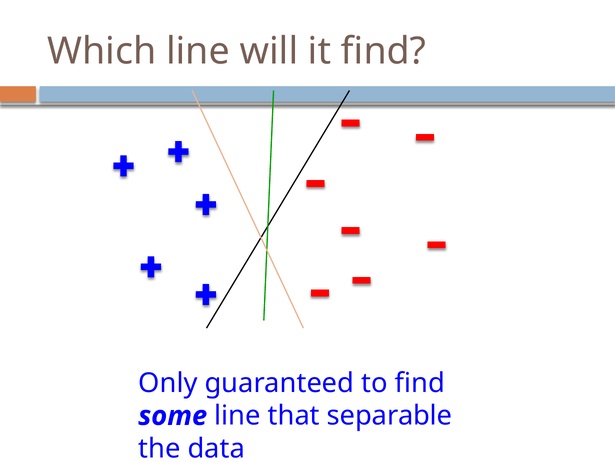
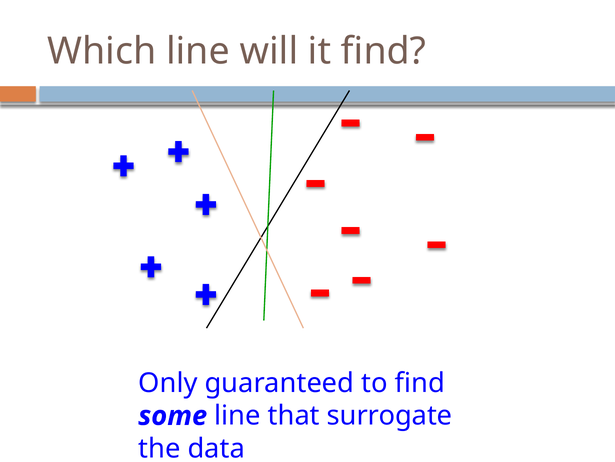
separable: separable -> surrogate (390, 415)
